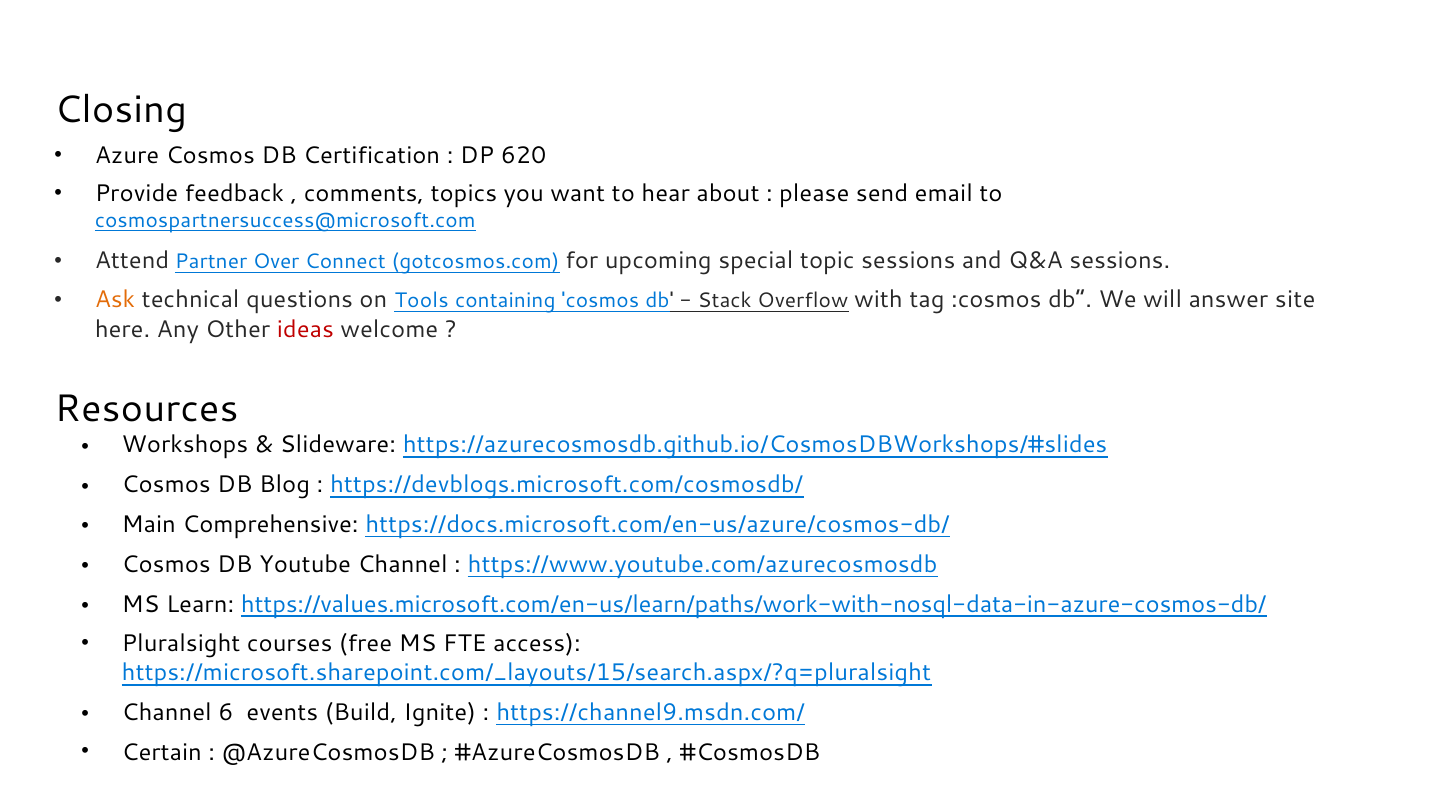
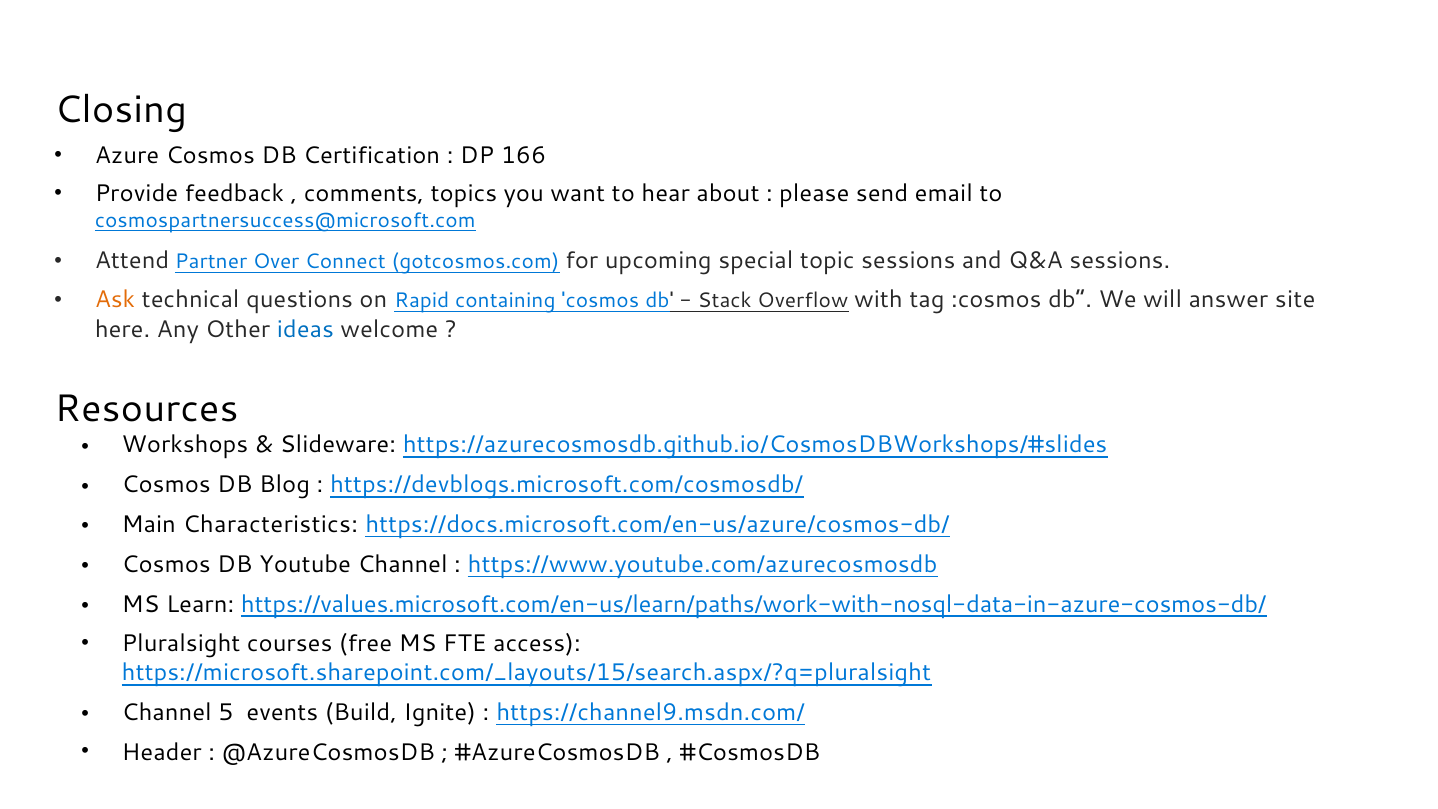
620: 620 -> 166 (524, 156)
Tools: Tools -> Rapid (422, 301)
ideas colour: red -> blue (305, 330)
Comprehensive: Comprehensive -> Characteristics (270, 524)
6: 6 -> 5 (226, 712)
Certain: Certain -> Header (162, 752)
